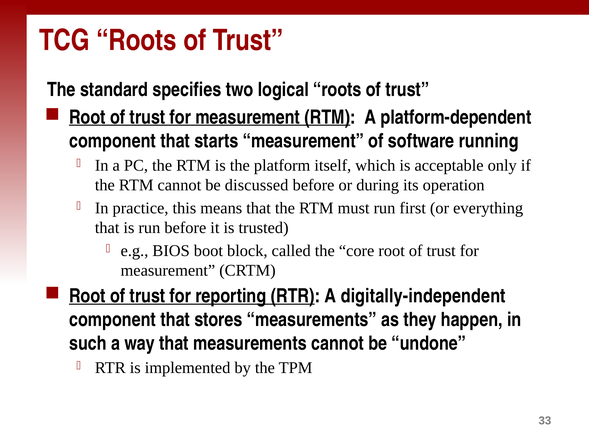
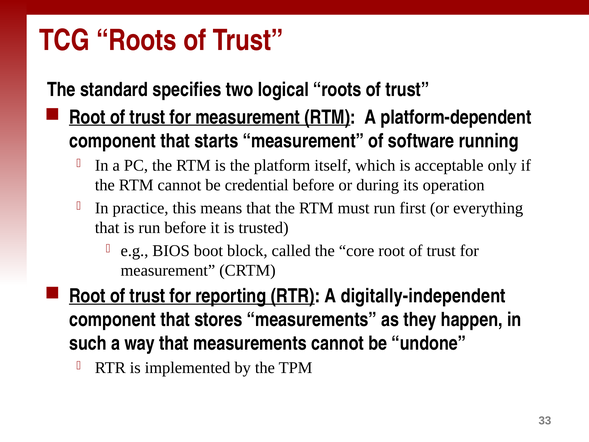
discussed: discussed -> credential (257, 185)
